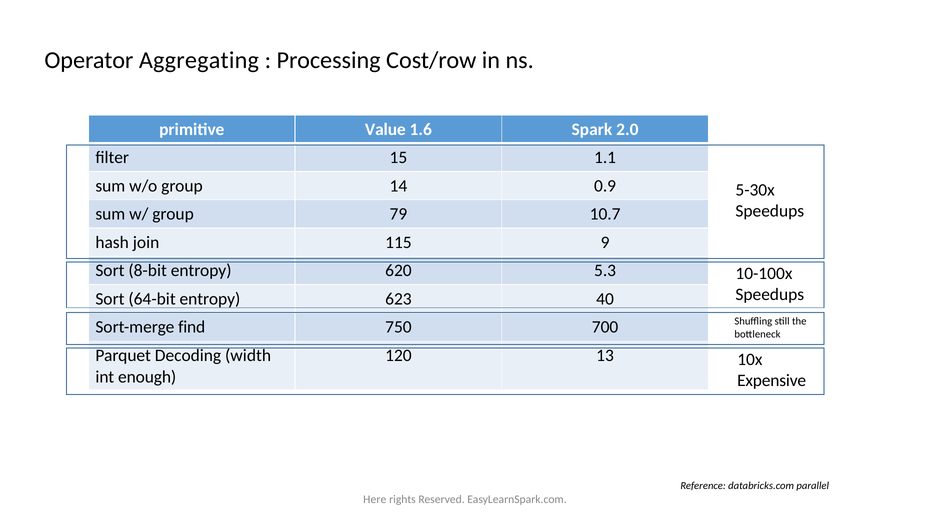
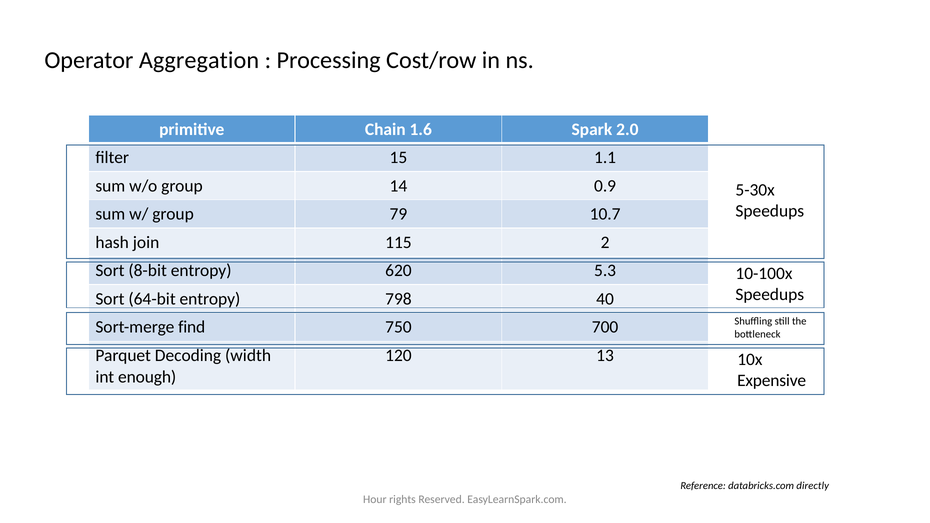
Aggregating: Aggregating -> Aggregation (199, 60)
Value: Value -> Chain (385, 129)
9: 9 -> 2 (605, 242)
623: 623 -> 798 (398, 299)
parallel: parallel -> directly (813, 486)
Here: Here -> Hour (375, 499)
